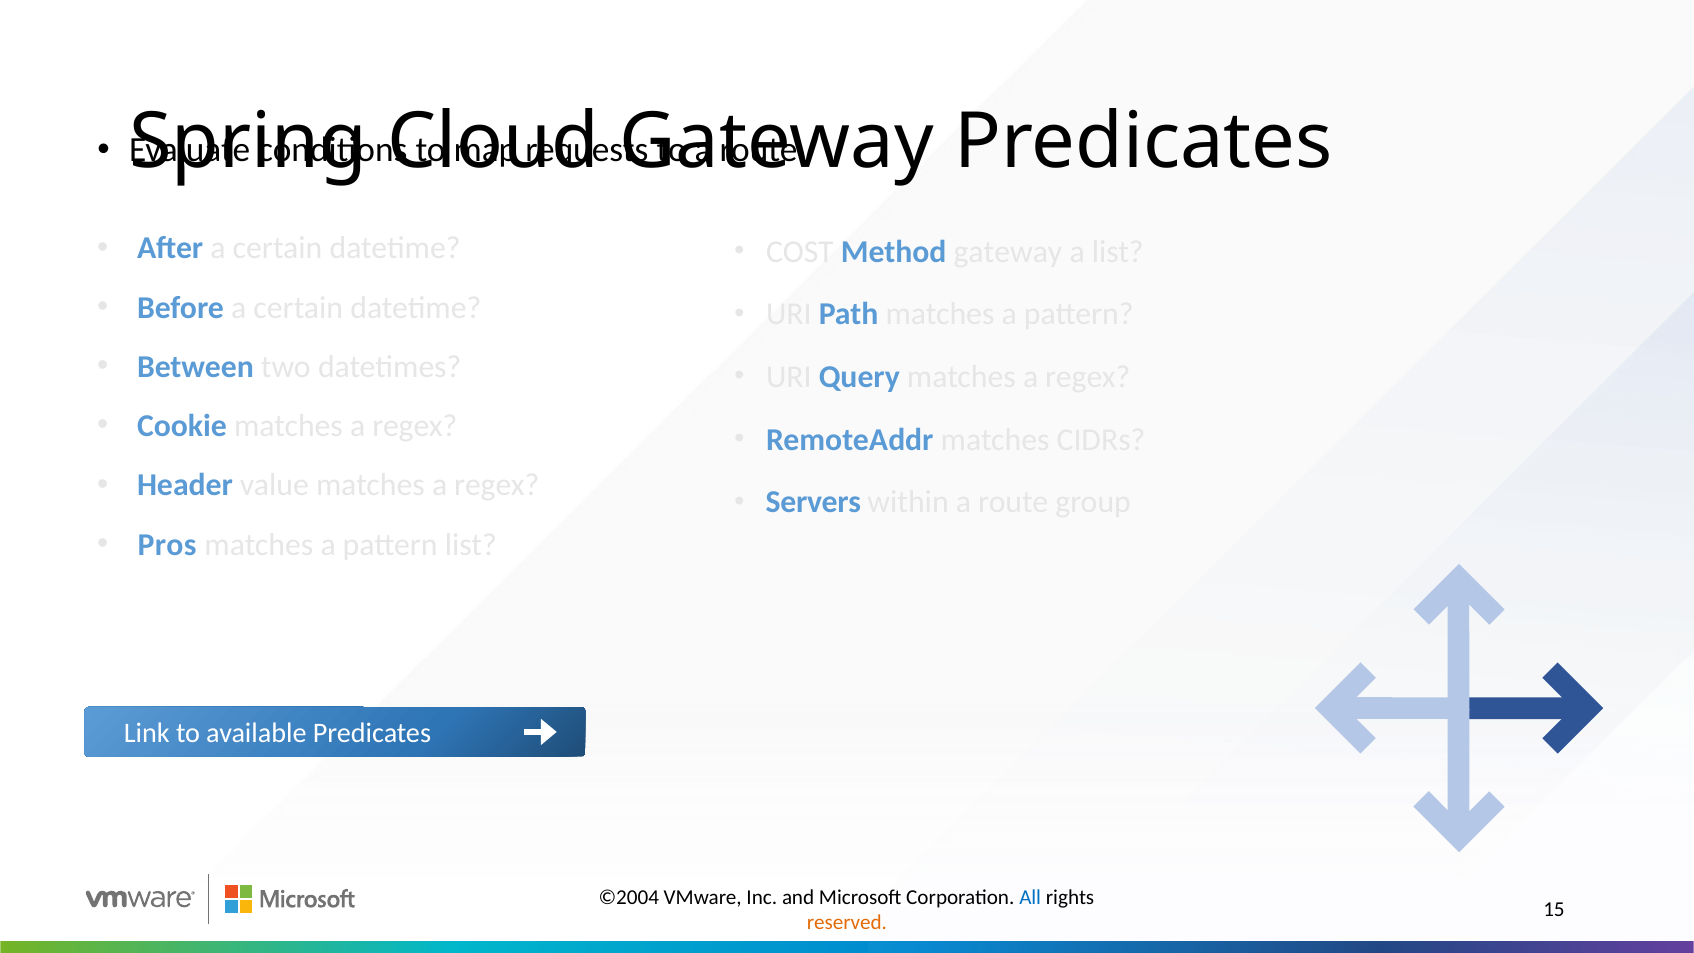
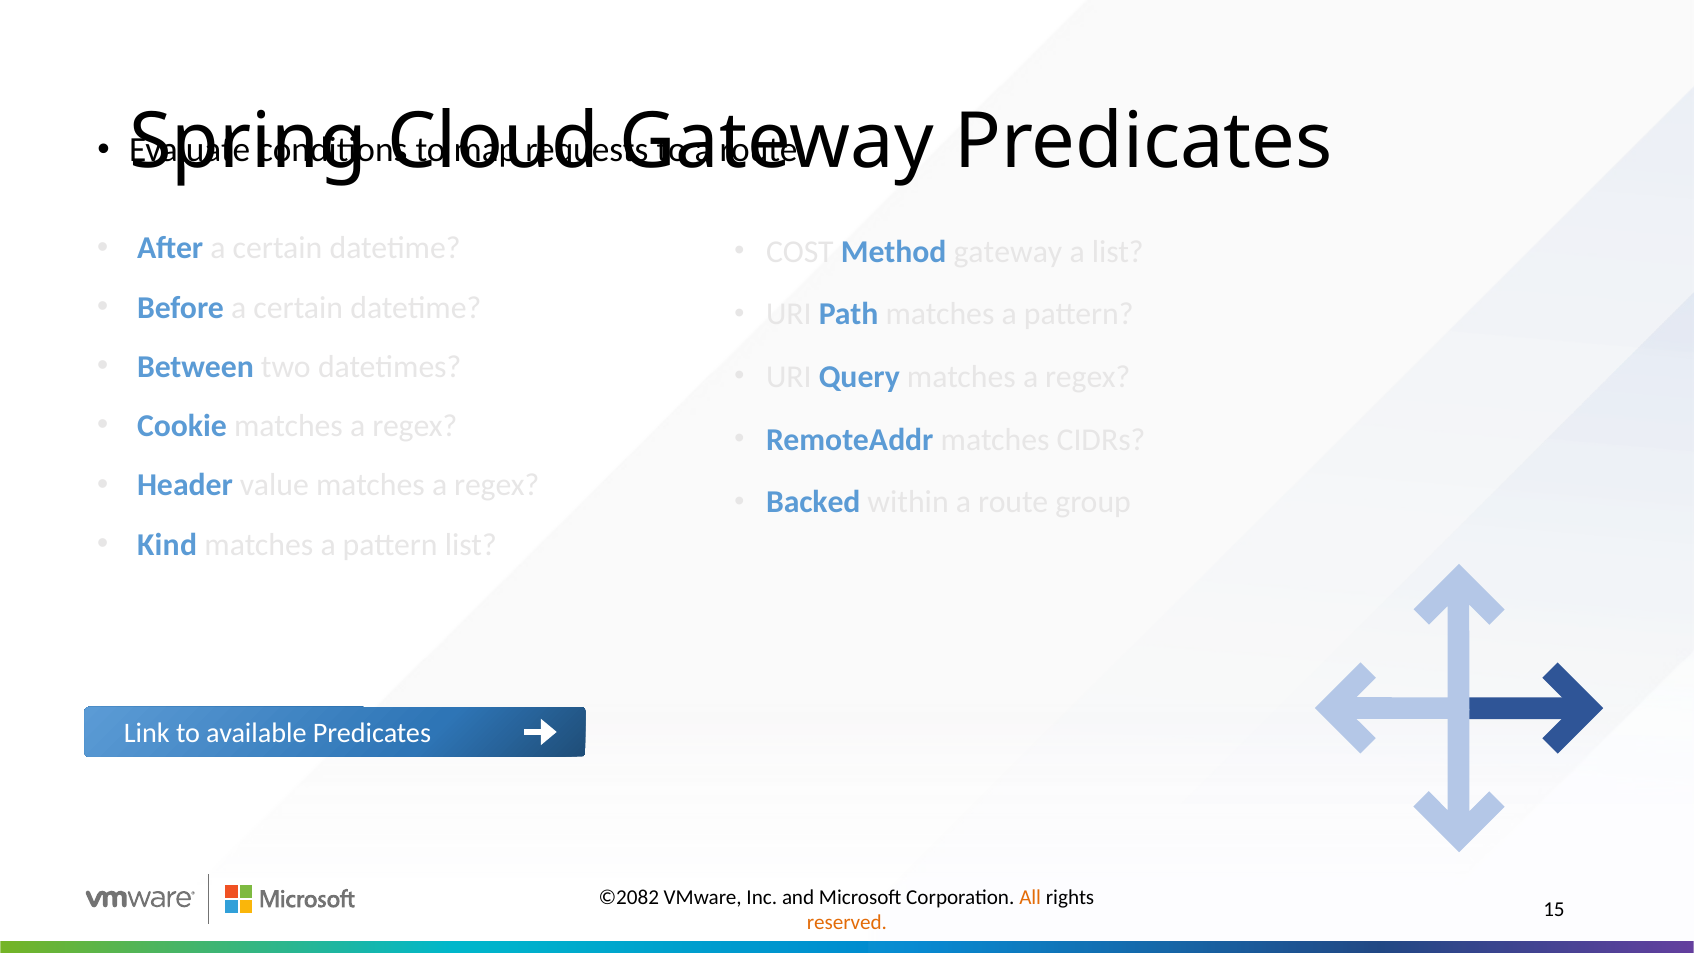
Servers: Servers -> Backed (813, 502)
Pros: Pros -> Kind (167, 545)
©2004: ©2004 -> ©2082 (629, 897)
All colour: blue -> orange (1030, 897)
